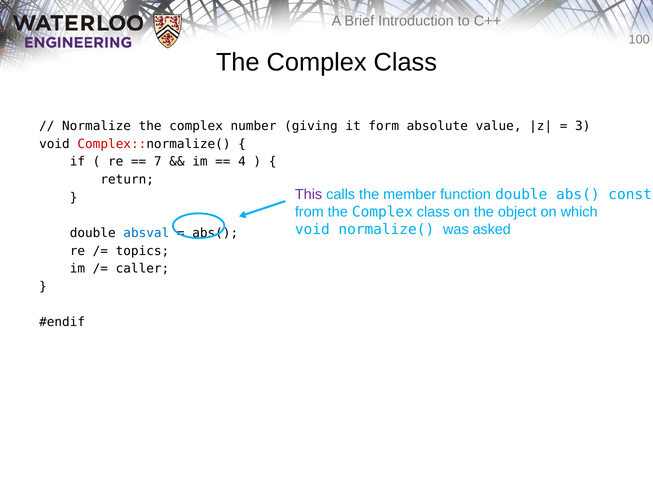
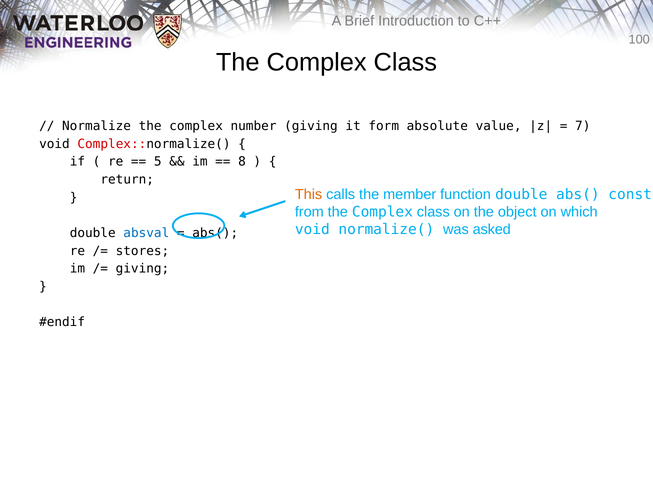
3: 3 -> 7 (583, 126)
7: 7 -> 5 (158, 162)
4: 4 -> 8 (242, 162)
This colour: purple -> orange (309, 194)
topics: topics -> stores (142, 251)
caller: caller -> giving (142, 269)
